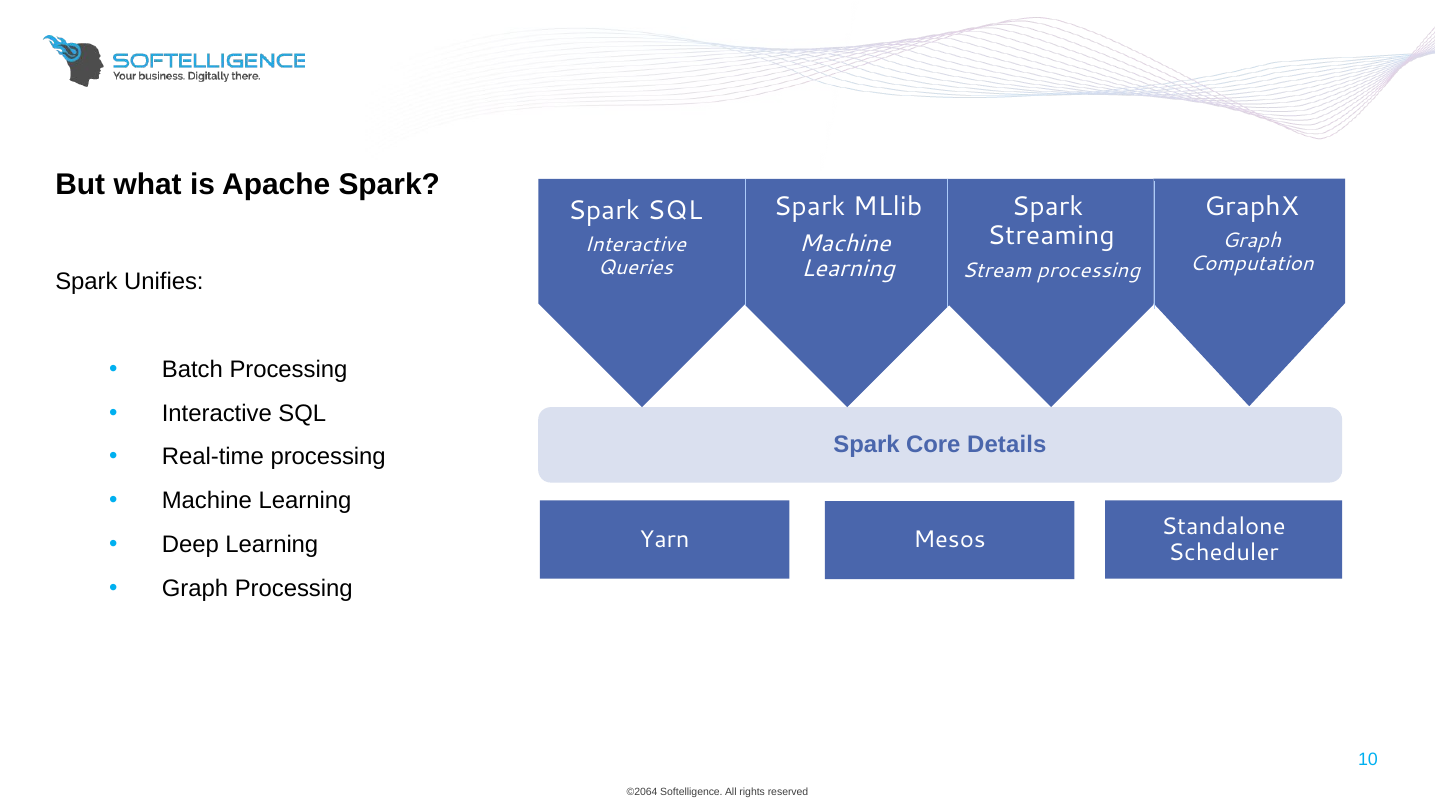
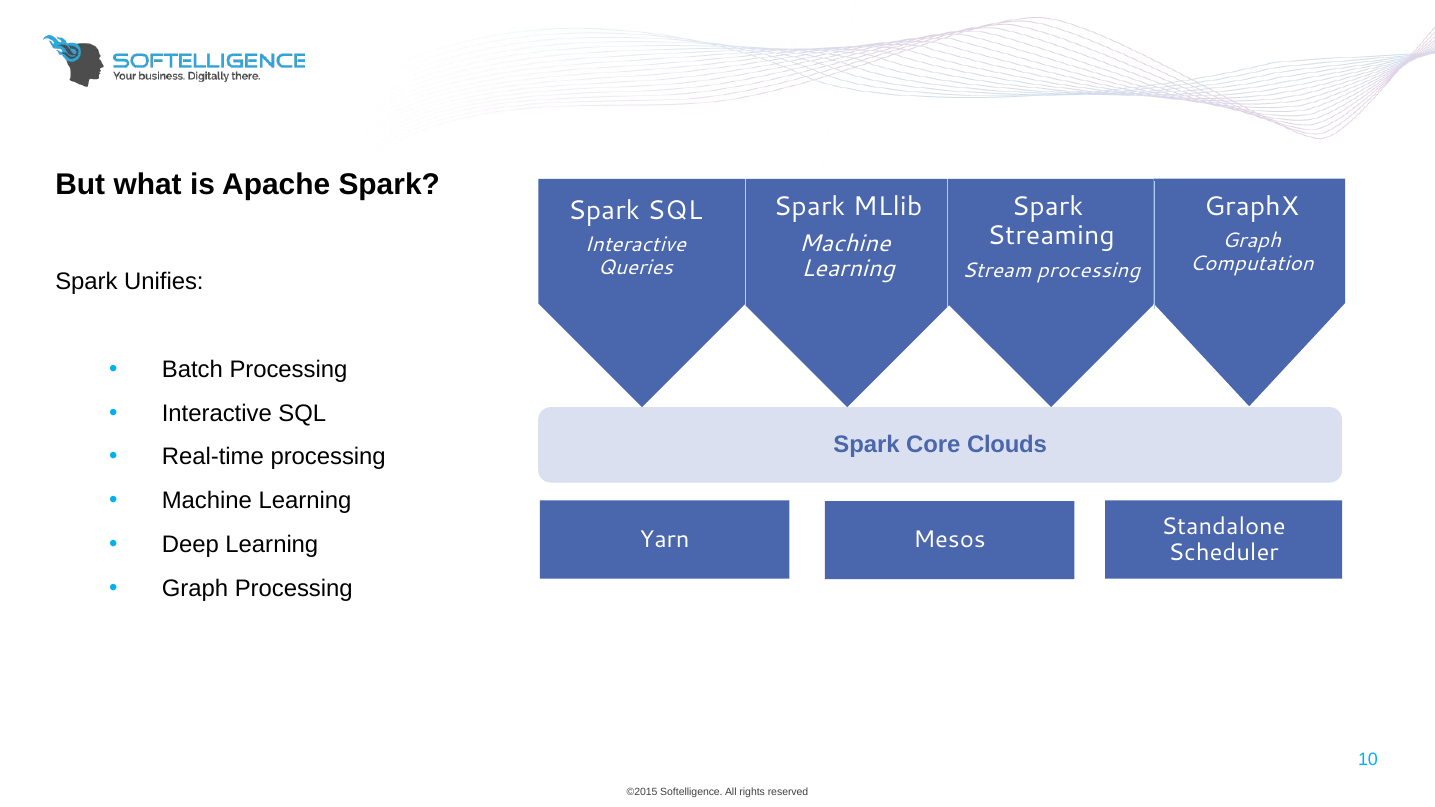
Details: Details -> Clouds (1007, 445)
©2064: ©2064 -> ©2015 (642, 792)
